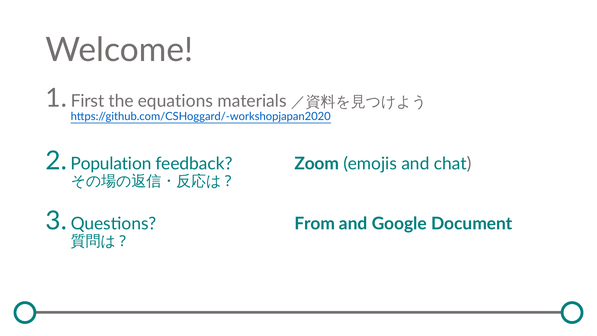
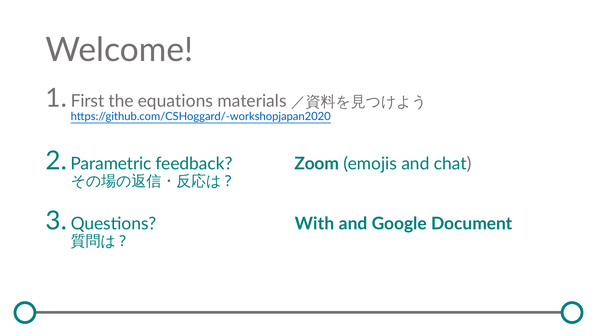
Population: Population -> Parametric (111, 164)
From: From -> With (315, 224)
